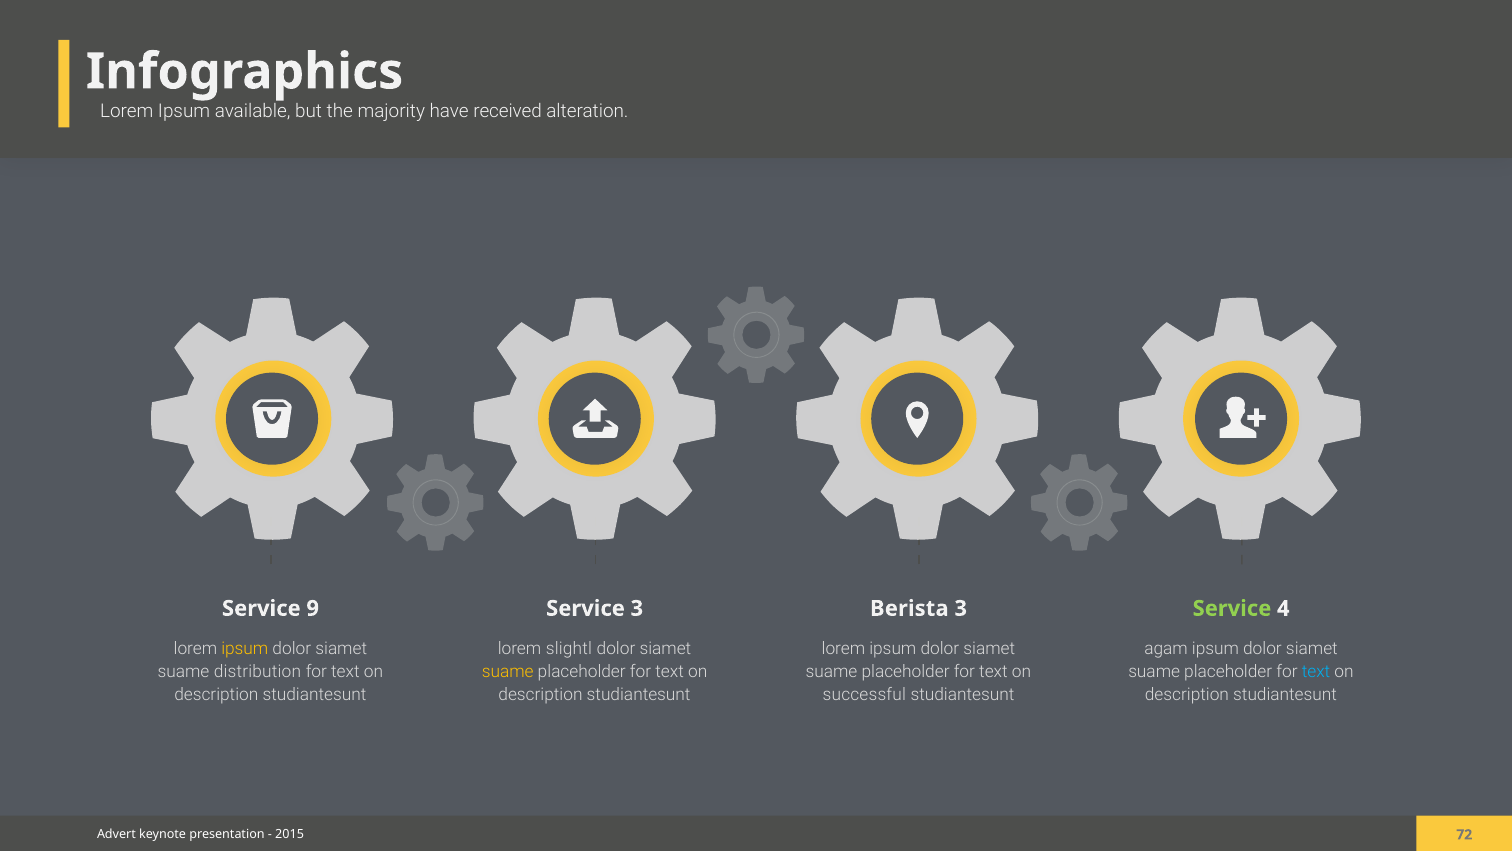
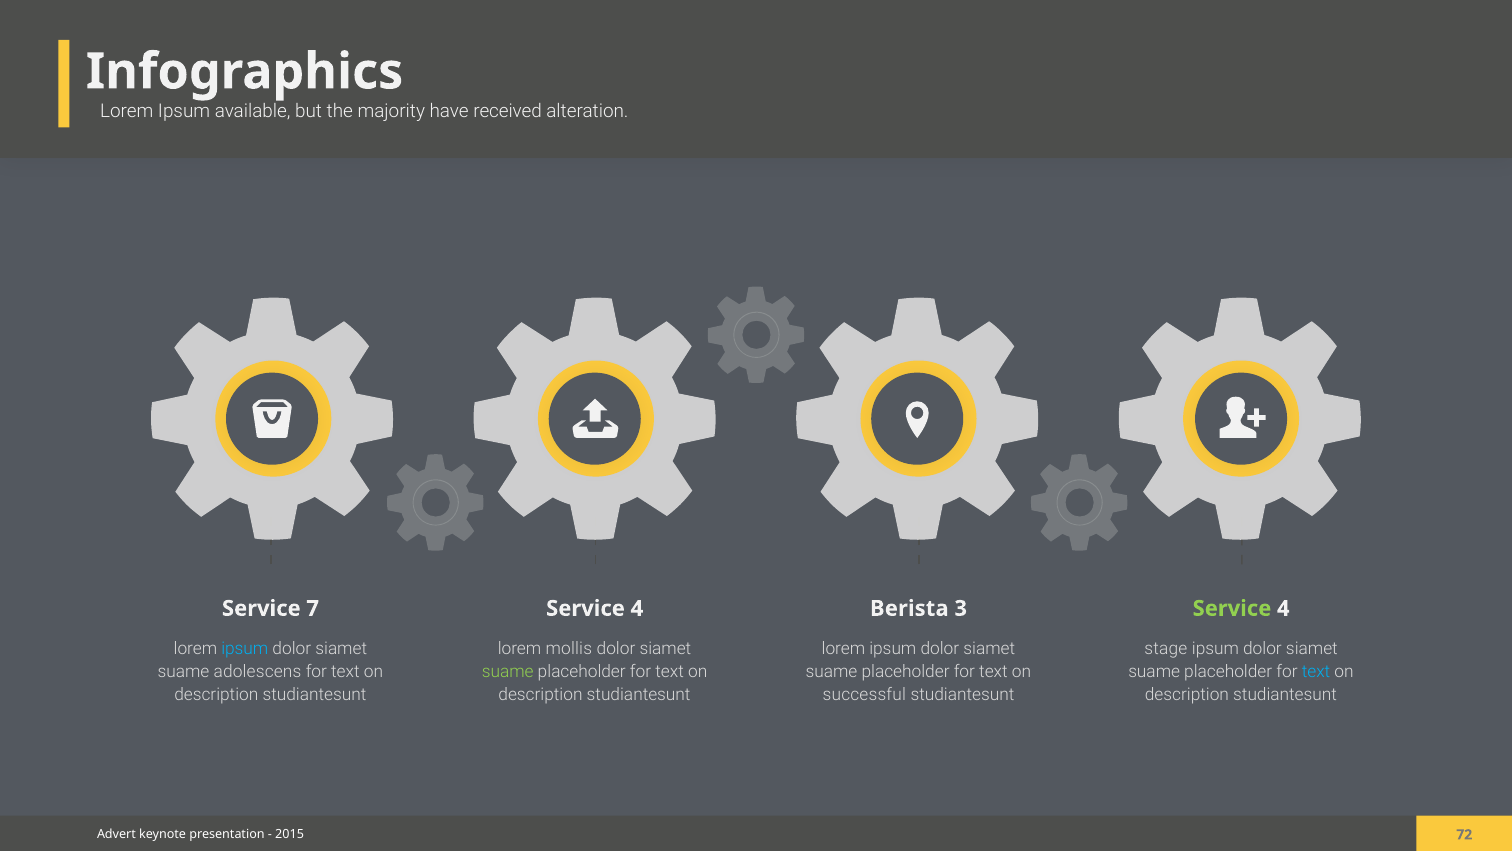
9: 9 -> 7 (313, 608)
3: 3 -> 4 (637, 608)
ipsum colour: yellow -> light blue (245, 649)
slightl: slightl -> mollis (569, 649)
agam: agam -> stage (1166, 649)
distribution: distribution -> adolescens (258, 672)
suame colour: yellow -> light green (508, 672)
